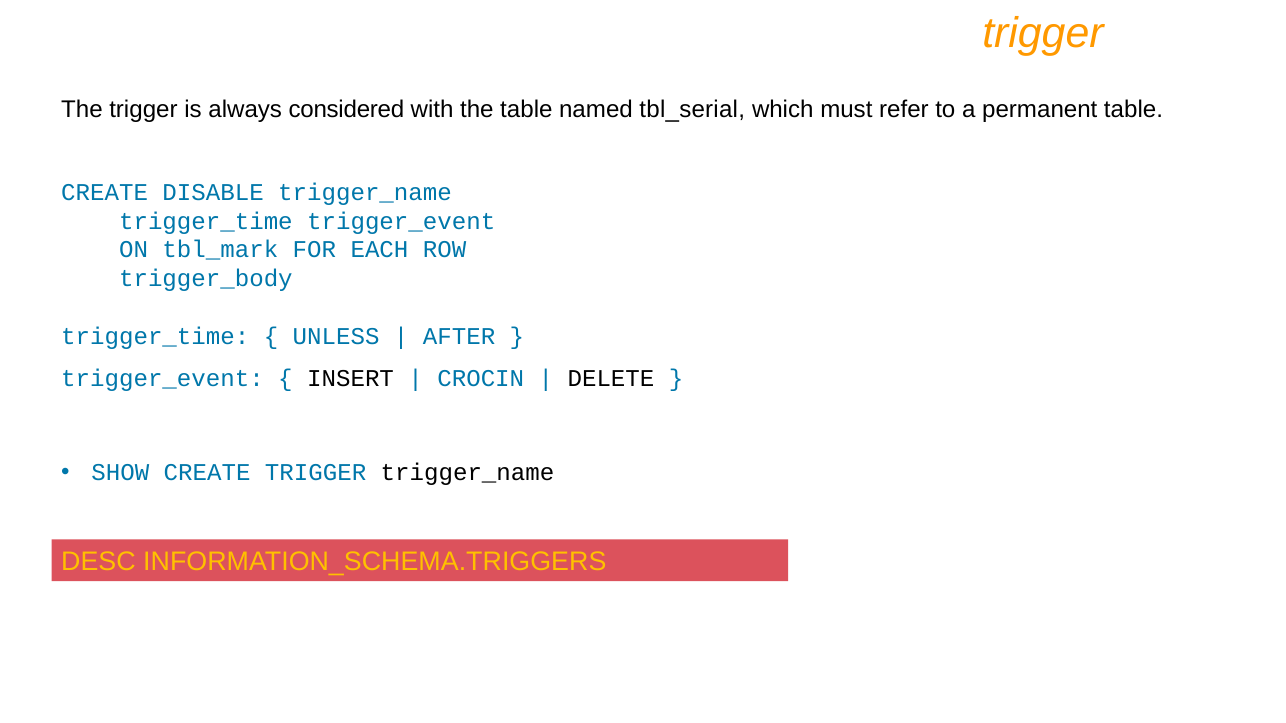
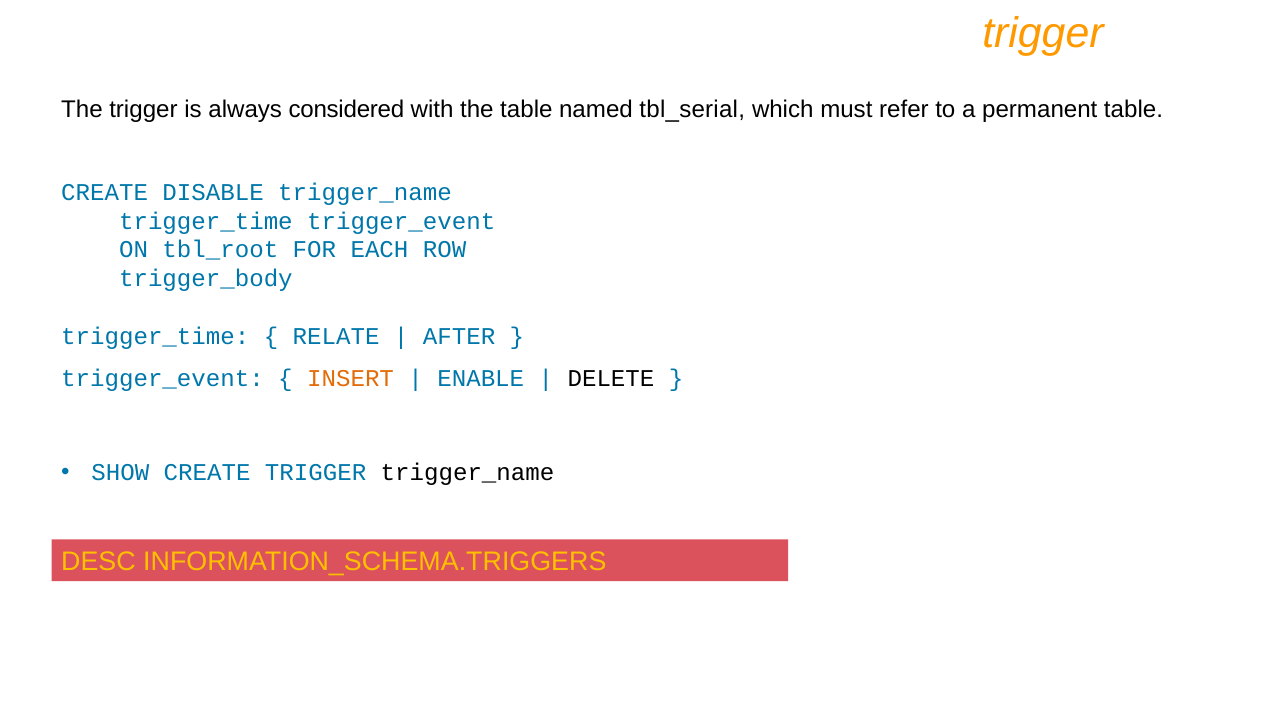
tbl_mark: tbl_mark -> tbl_root (220, 250)
UNLESS: UNLESS -> RELATE (336, 337)
INSERT colour: black -> orange (351, 379)
CROCIN: CROCIN -> ENABLE (481, 379)
